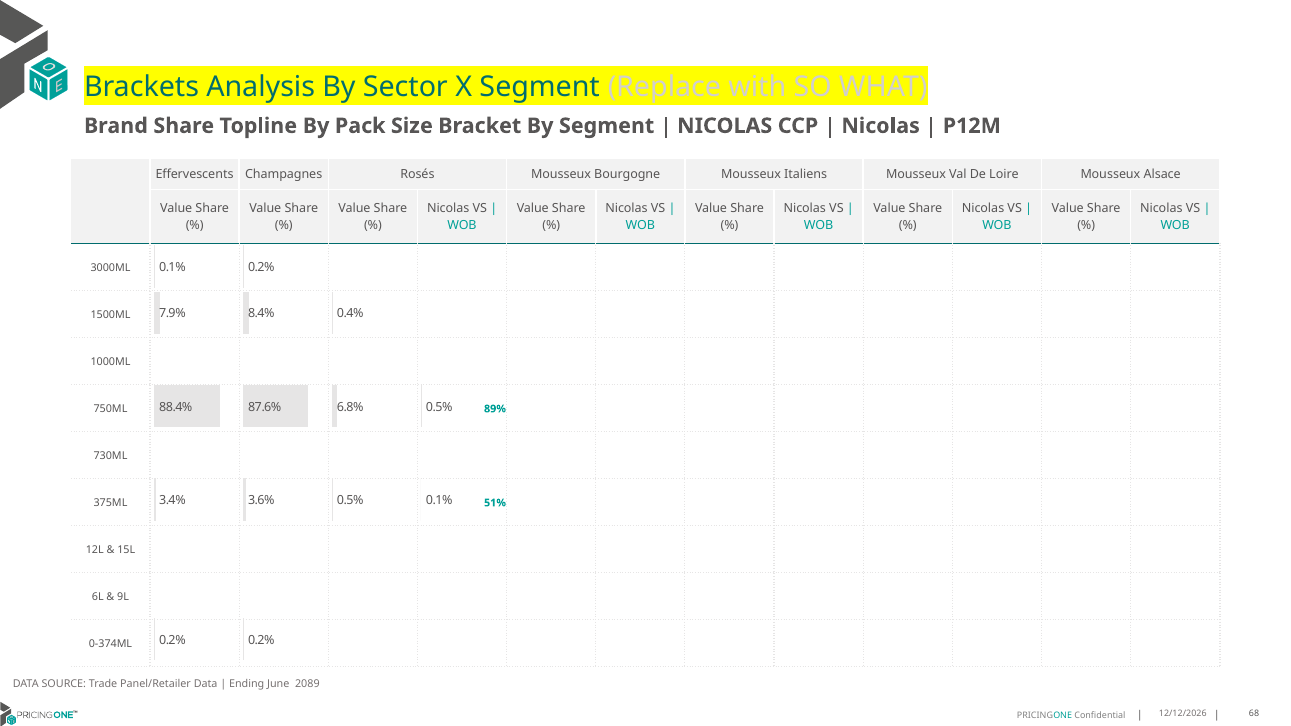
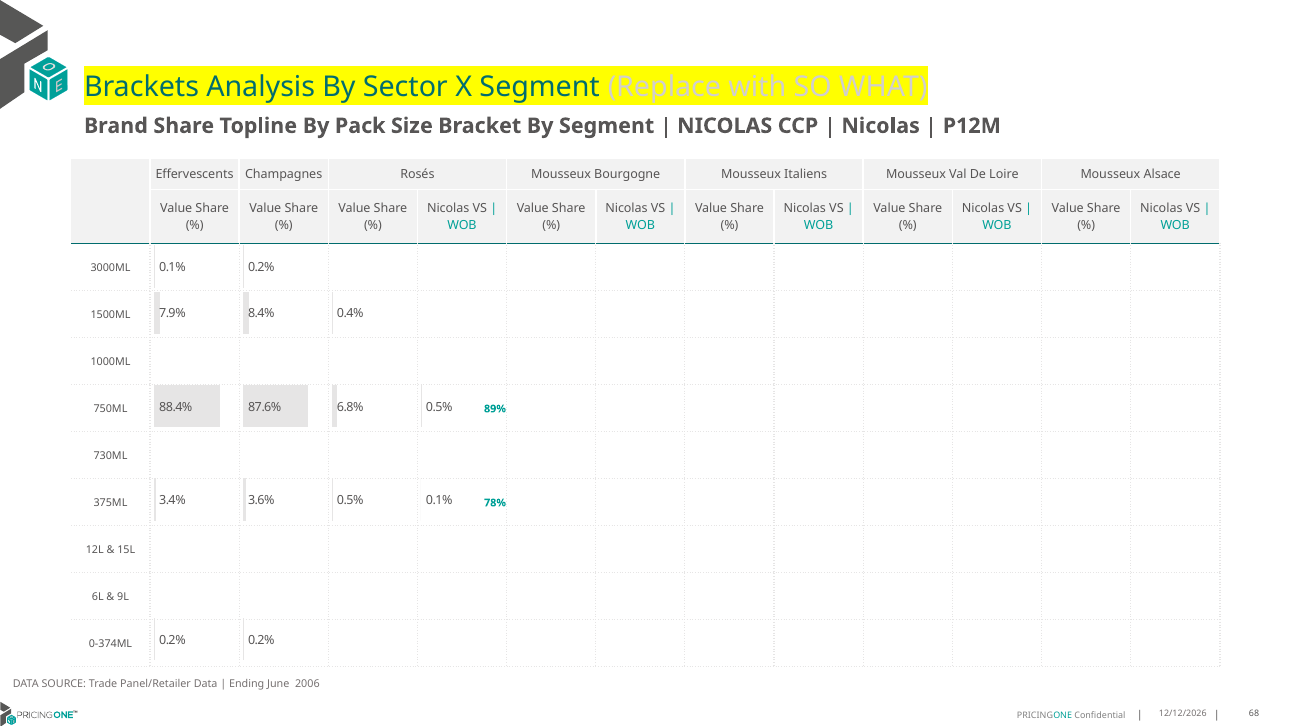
51%: 51% -> 78% (495, 503)
2089: 2089 -> 2006 (307, 684)
